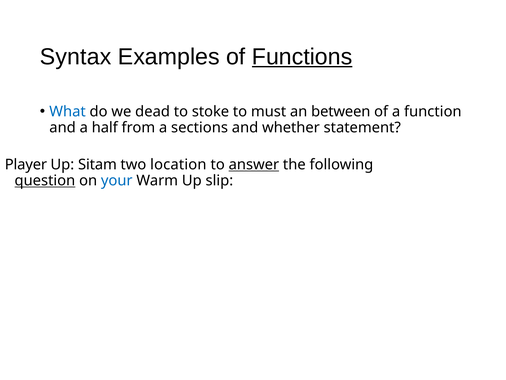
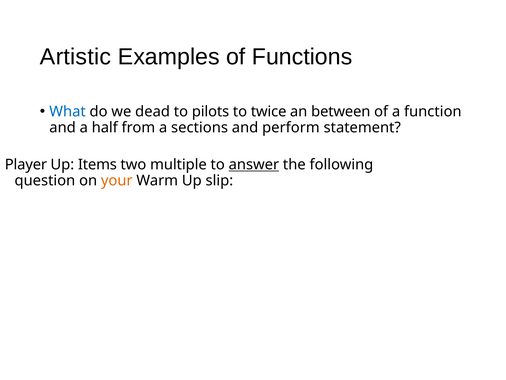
Syntax: Syntax -> Artistic (76, 57)
Functions underline: present -> none (302, 57)
stoke: stoke -> pilots (211, 111)
must: must -> twice (269, 111)
whether: whether -> perform (291, 127)
Sitam: Sitam -> Items (97, 164)
location: location -> multiple (178, 164)
question underline: present -> none (45, 180)
your colour: blue -> orange (117, 180)
